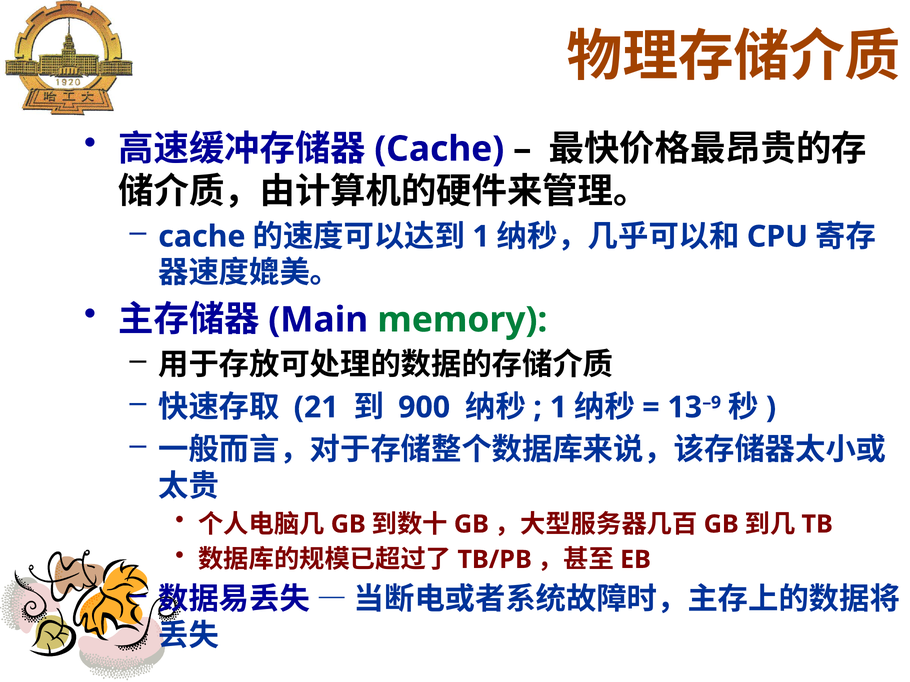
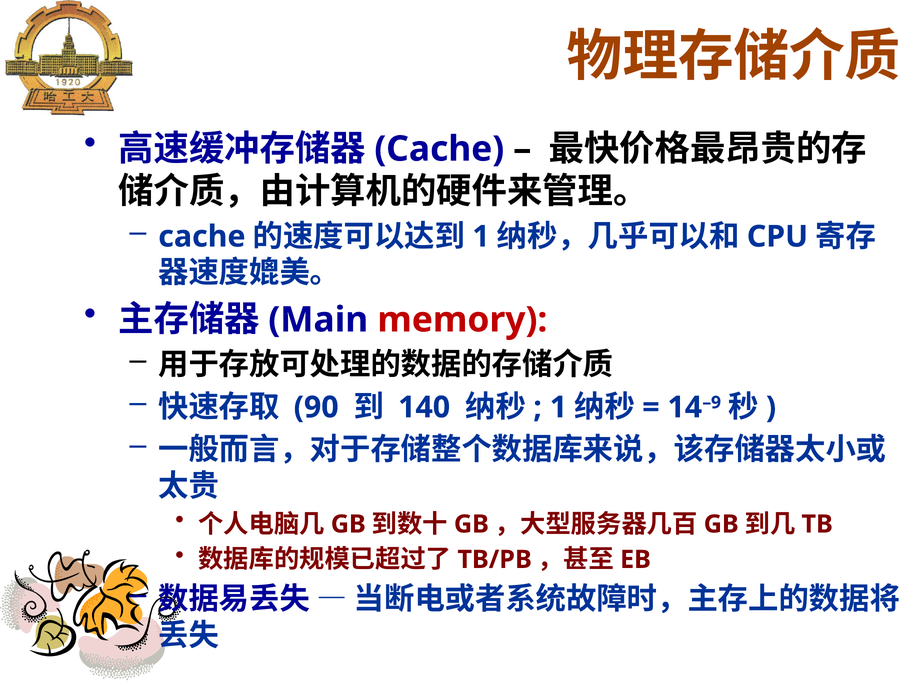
memory colour: green -> red (462, 320)
21: 21 -> 90 (316, 408)
900: 900 -> 140 (424, 408)
13: 13 -> 14 (685, 408)
